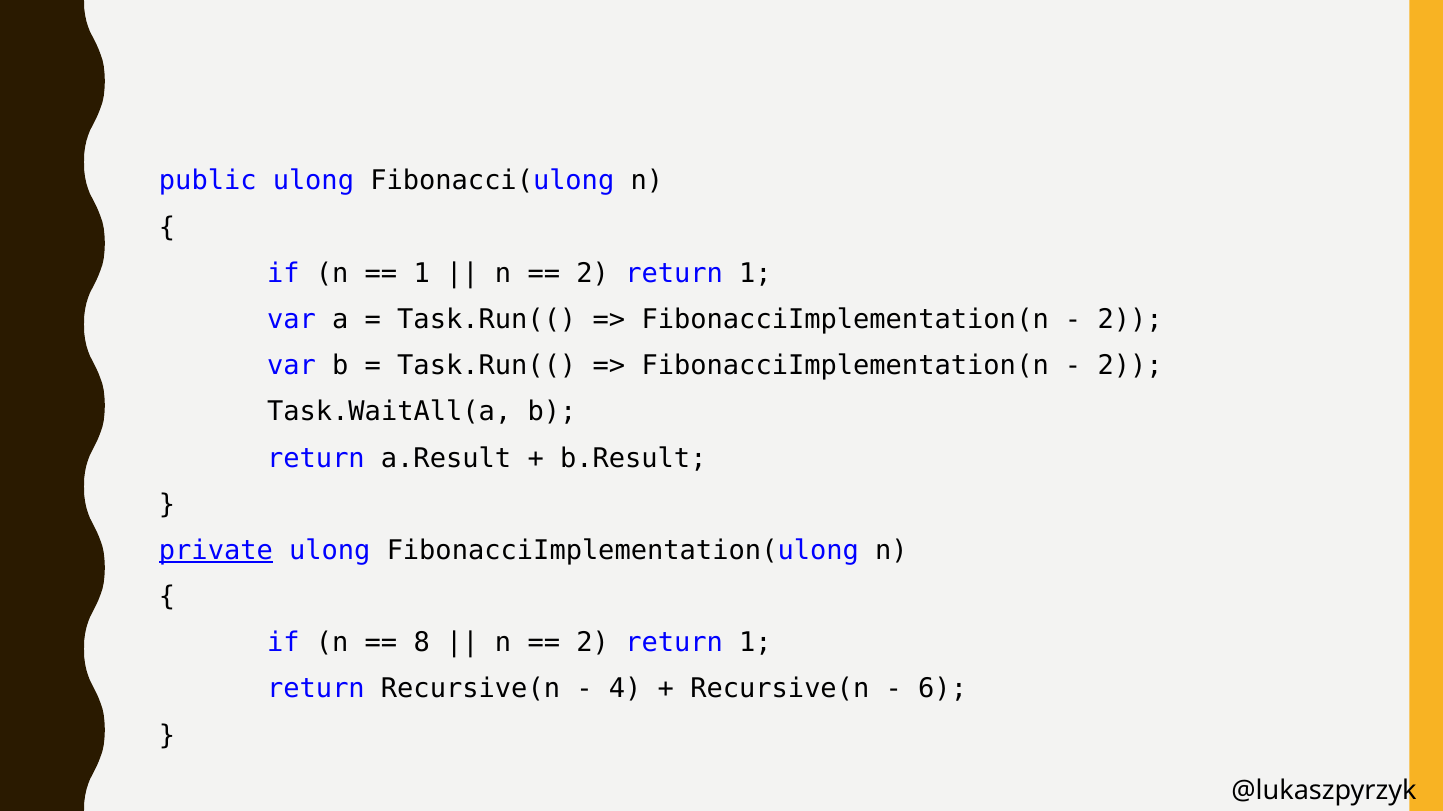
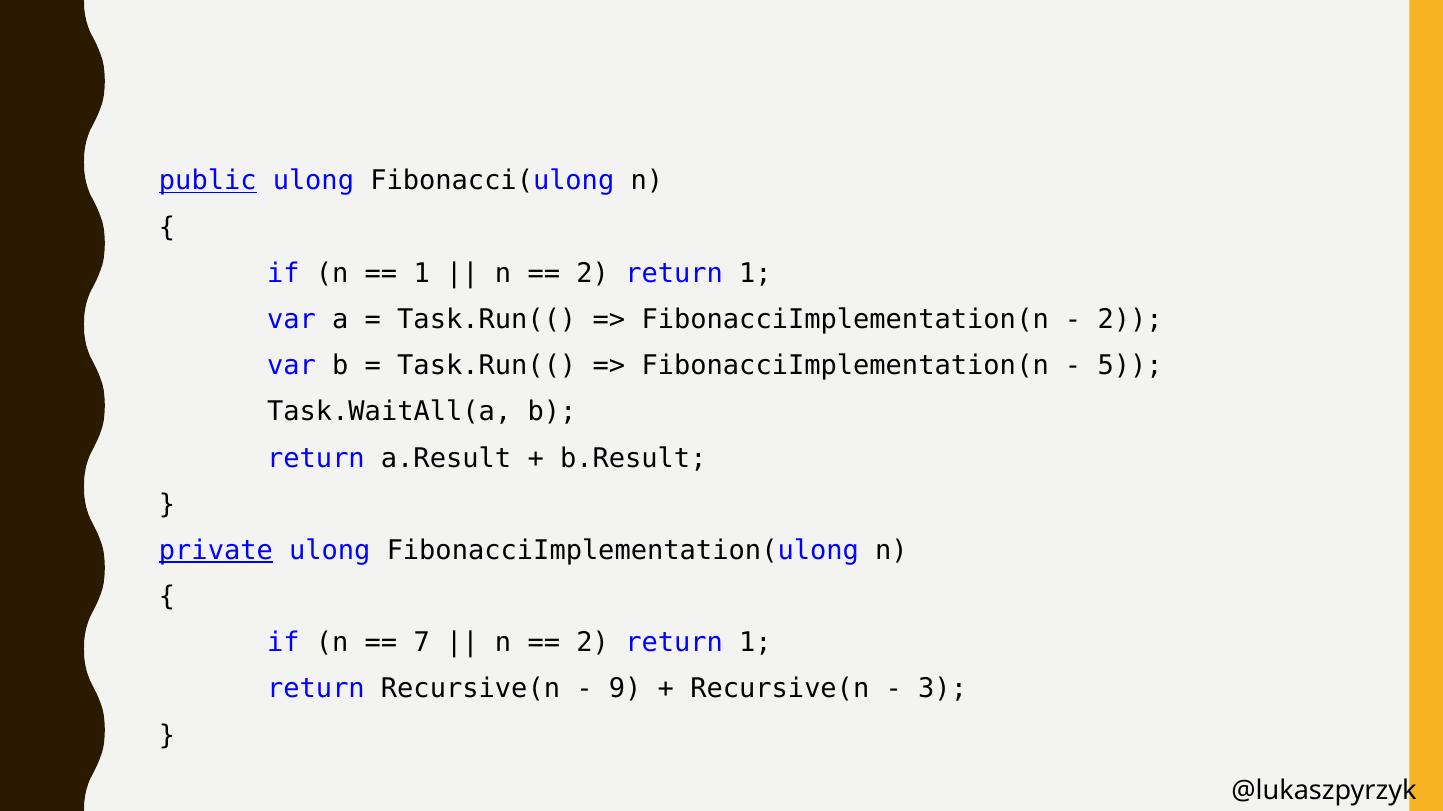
public underline: none -> present (208, 181)
2: 2 -> 5 (1130, 366)
8: 8 -> 7 (422, 643)
4: 4 -> 9 (625, 690)
6: 6 -> 3 (943, 690)
